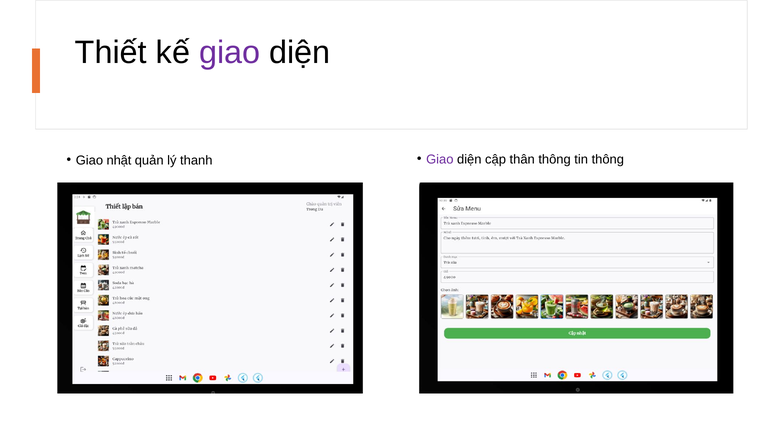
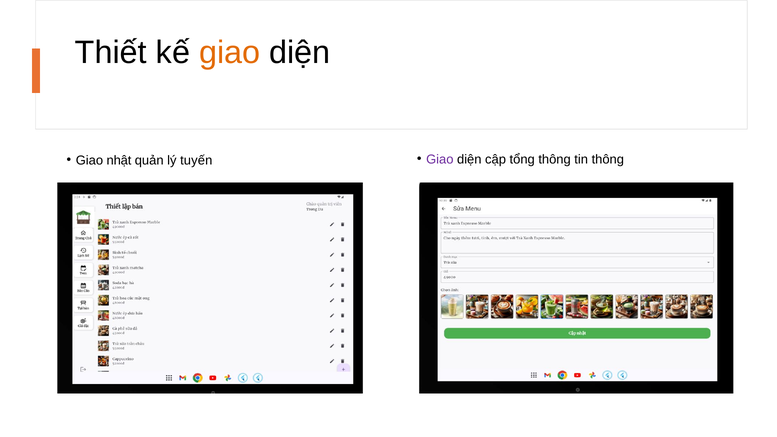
giao colour: purple -> orange (230, 53)
thanh: thanh -> tuyến (196, 160)
thân: thân -> tổng (522, 159)
